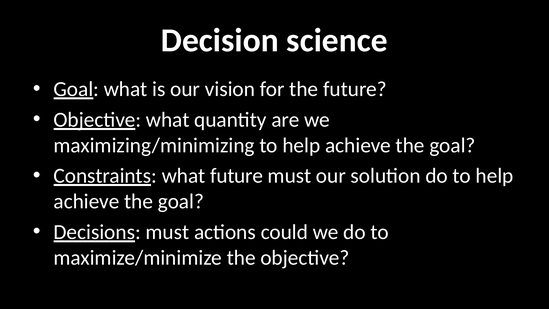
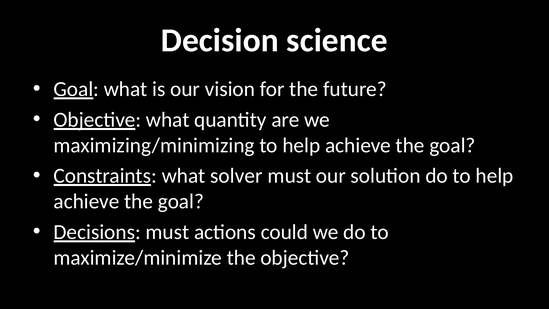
what future: future -> solver (236, 176)
